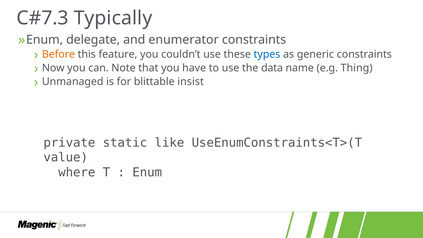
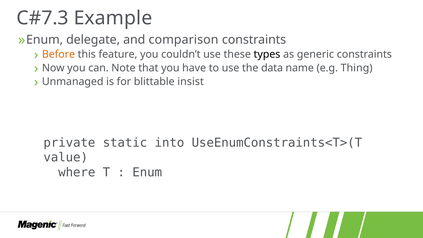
Typically: Typically -> Example (113, 18)
enumerator: enumerator -> comparison (184, 40)
types colour: blue -> black (267, 54)
like: like -> into (169, 143)
